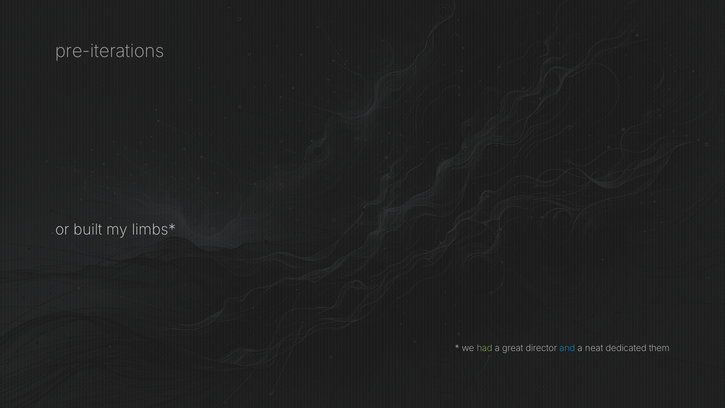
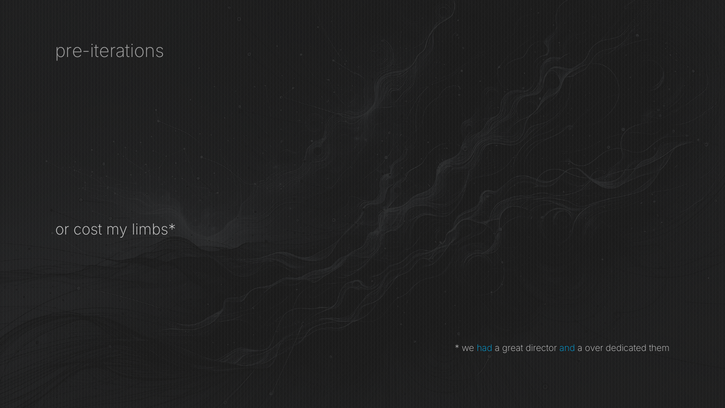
built: built -> cost (88, 230)
had colour: light green -> light blue (484, 348)
neat: neat -> over (594, 348)
